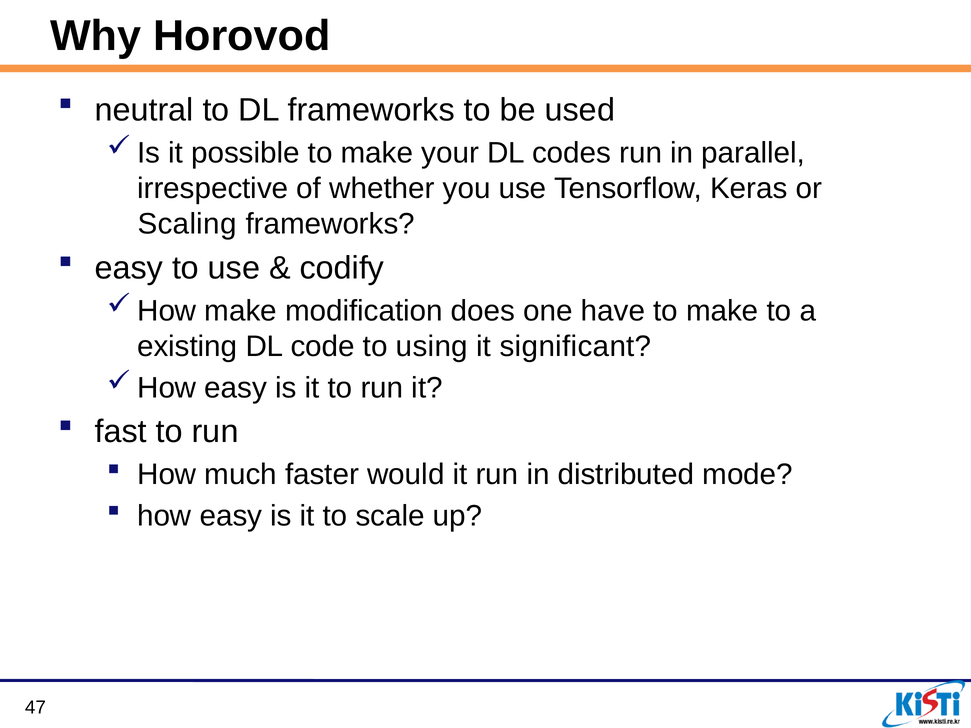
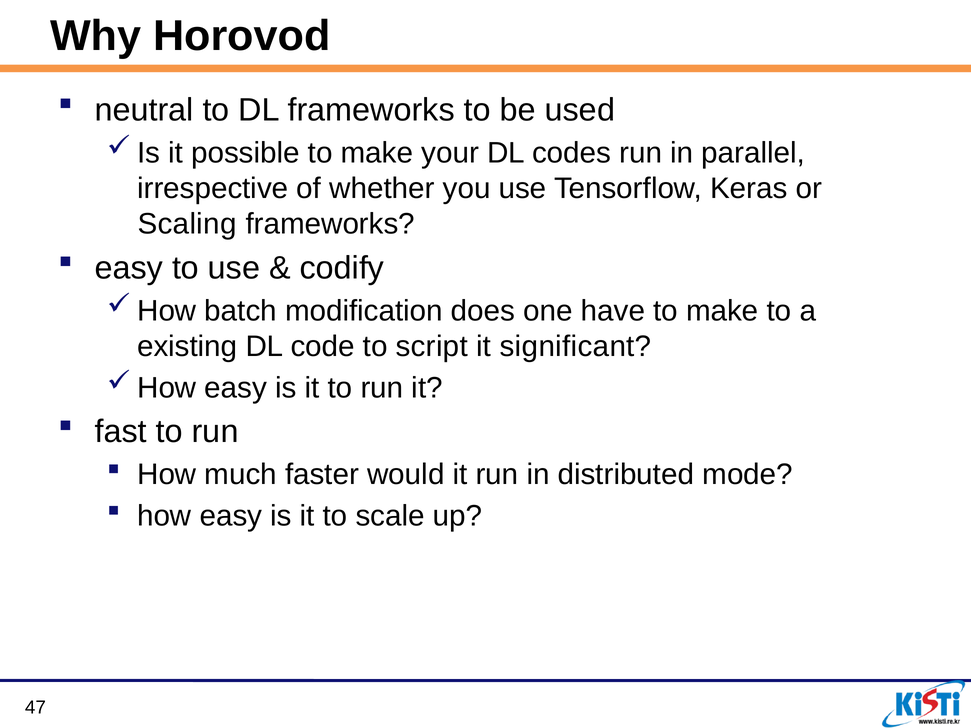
make: make -> batch (241, 311)
using: using -> script (432, 347)
